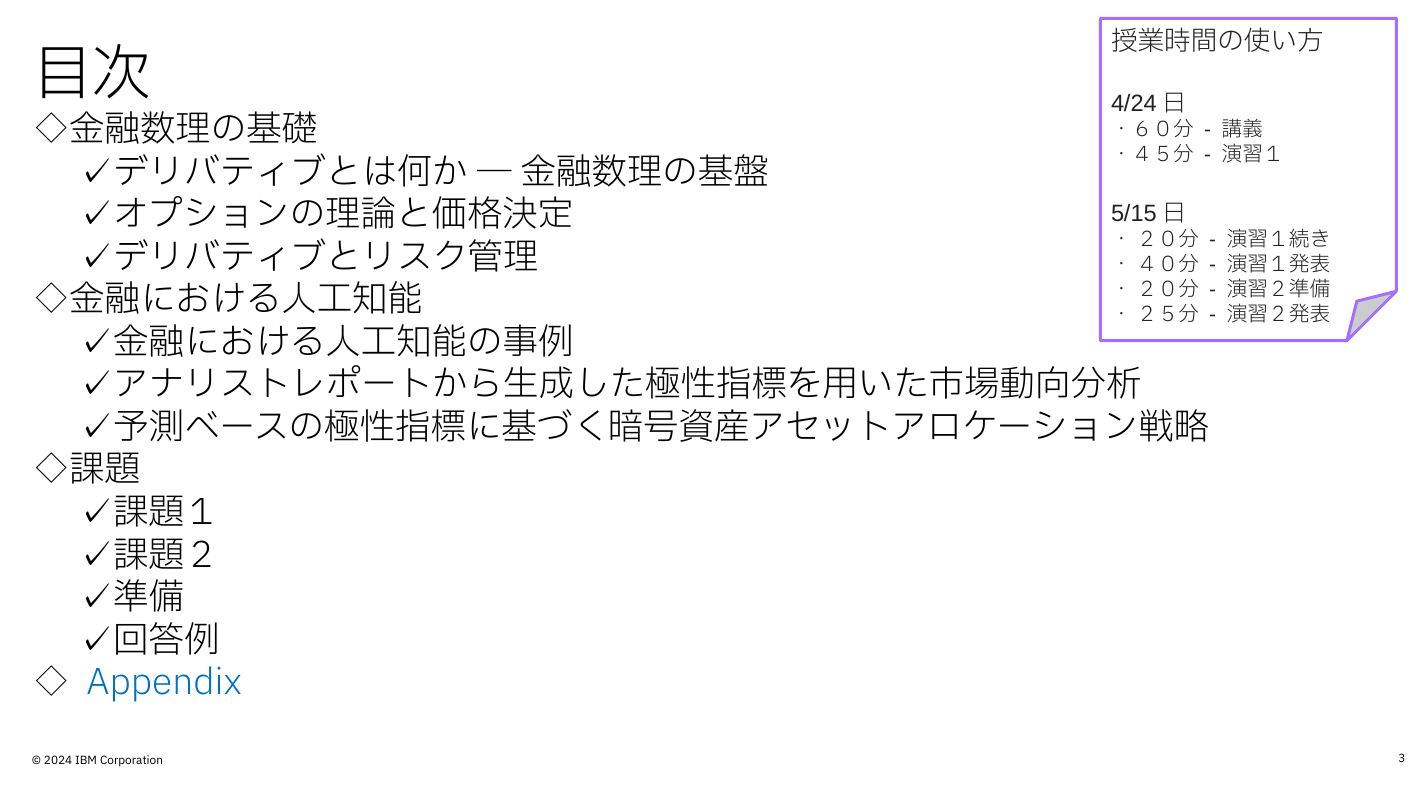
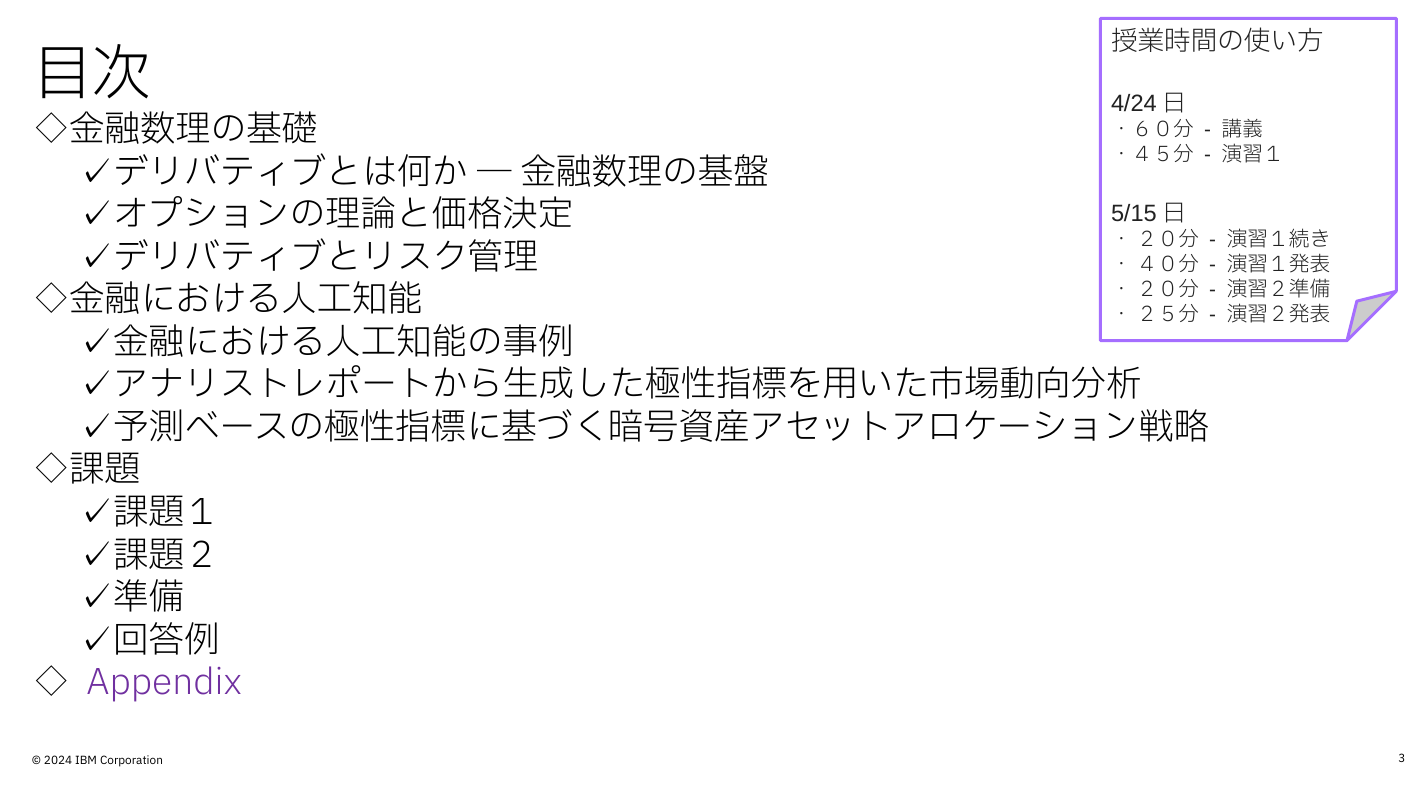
Appendix colour: blue -> purple (164, 683)
